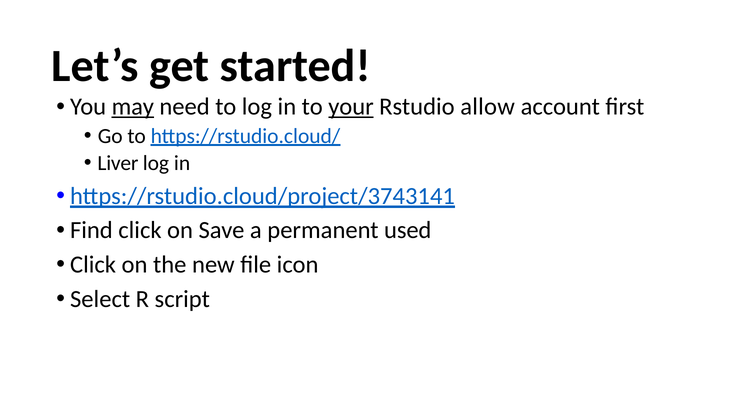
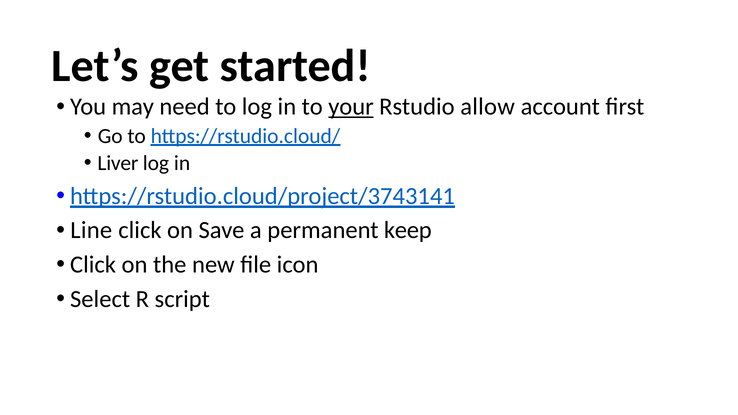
may underline: present -> none (133, 107)
Find: Find -> Line (91, 230)
used: used -> keep (408, 230)
